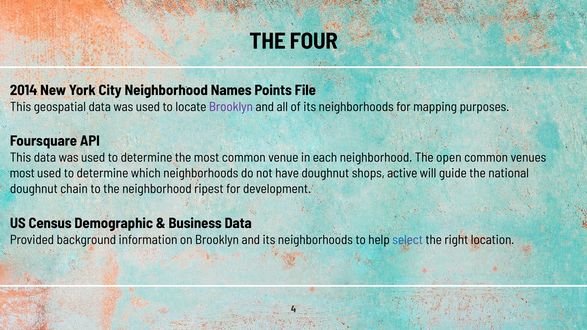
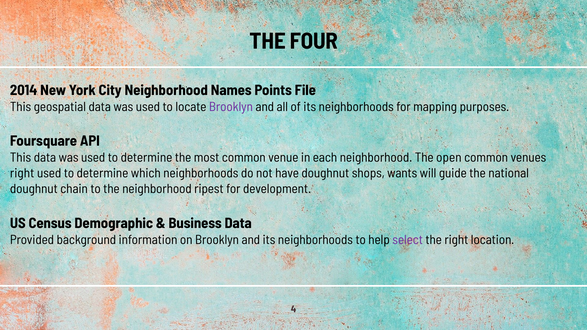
most: most -> right (22, 173)
active: active -> wants (402, 173)
select colour: blue -> purple (408, 240)
